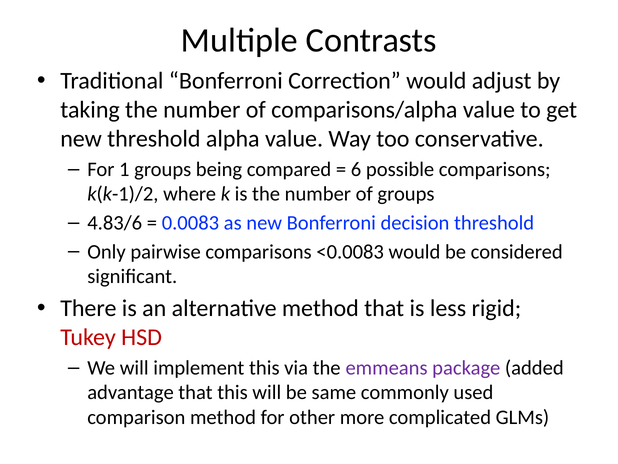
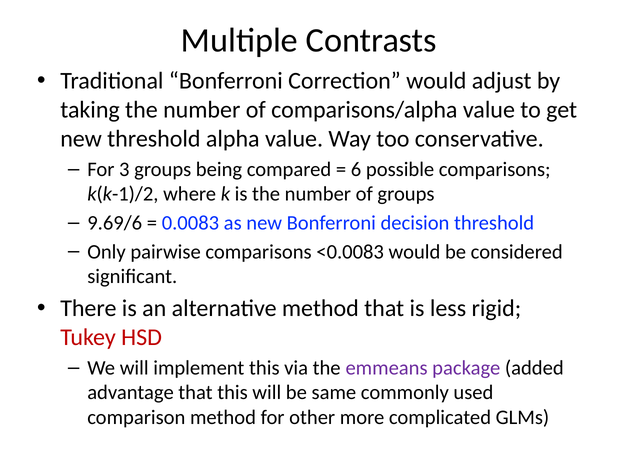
1: 1 -> 3 (124, 169)
4.83/6: 4.83/6 -> 9.69/6 (115, 223)
